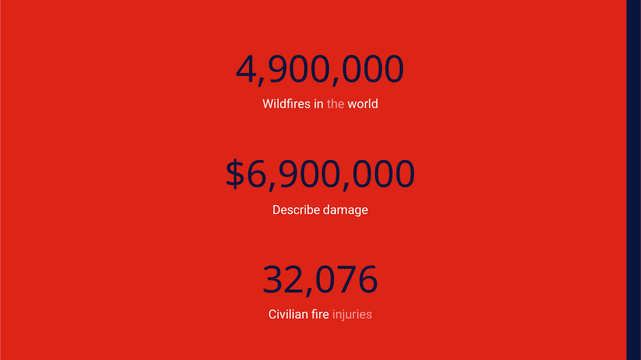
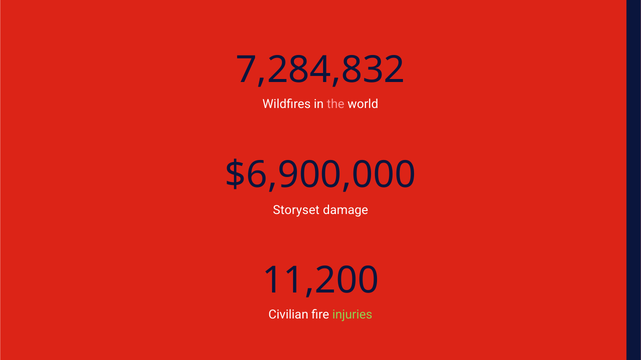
4,900,000: 4,900,000 -> 7,284,832 (320, 70)
Describe: Describe -> Storyset (296, 210)
32,076: 32,076 -> 11,200 (321, 281)
injuries colour: pink -> light green (352, 315)
